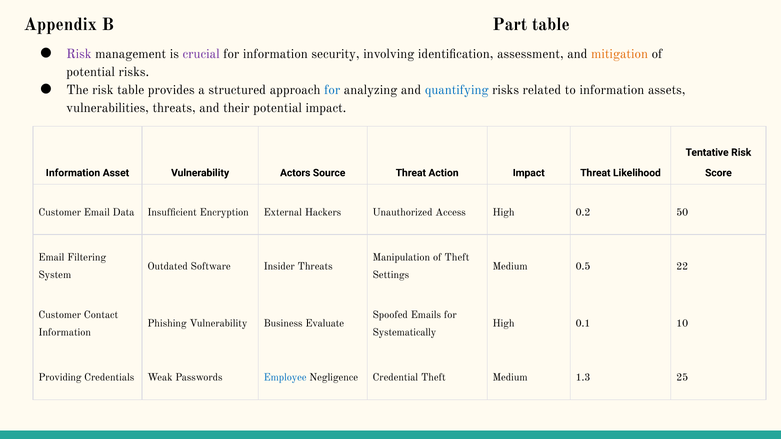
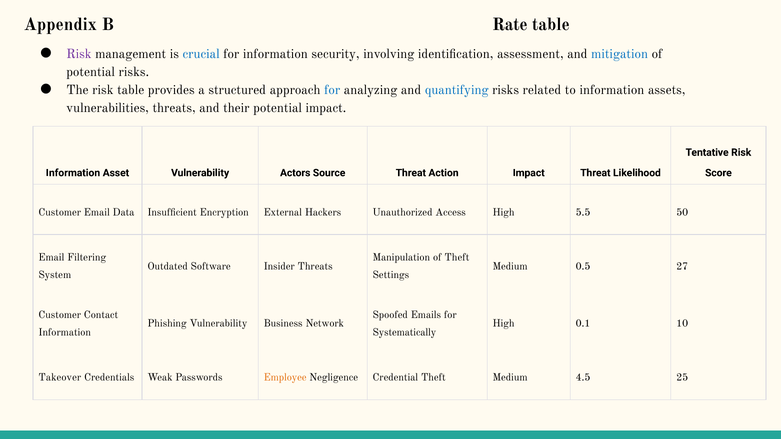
Part: Part -> Rate (510, 24)
crucial colour: purple -> blue (201, 54)
mitigation colour: orange -> blue (620, 54)
0.2: 0.2 -> 5.5 (583, 212)
22: 22 -> 27 (682, 266)
Evaluate: Evaluate -> Network (325, 324)
Providing: Providing -> Takeover (60, 378)
Employee colour: blue -> orange (285, 378)
1.3: 1.3 -> 4.5 (583, 378)
